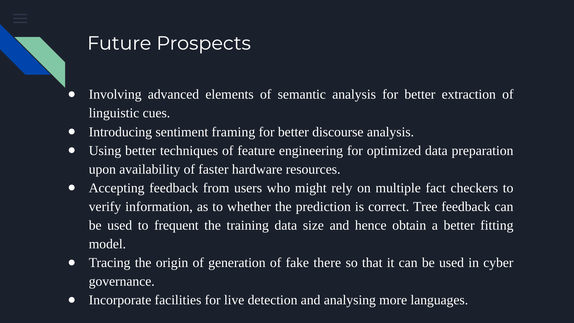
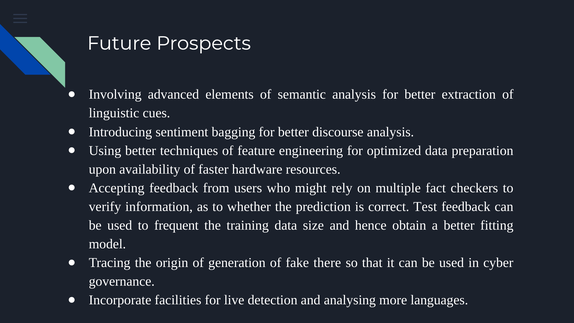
framing: framing -> bagging (233, 132)
Tree: Tree -> Test (425, 207)
